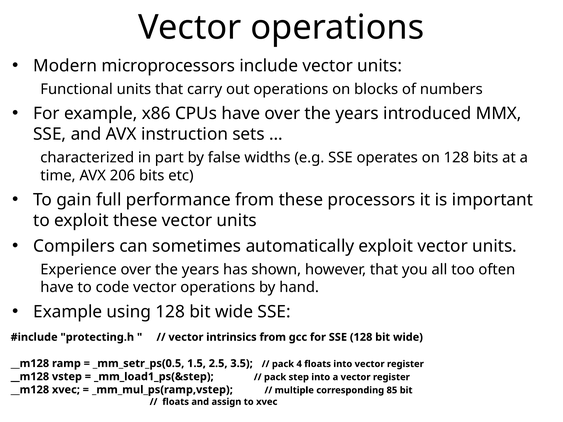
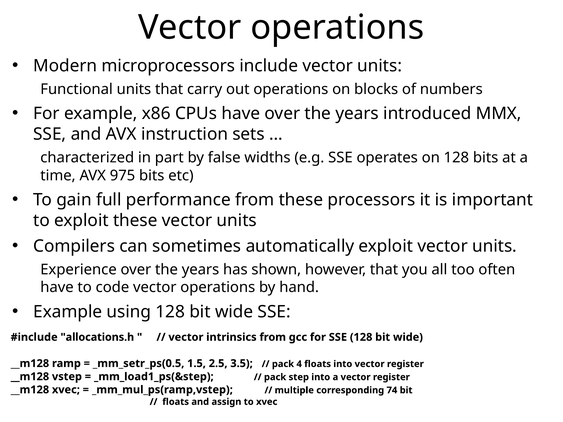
206: 206 -> 975 (123, 176)
protecting.h: protecting.h -> allocations.h (97, 337)
85: 85 -> 74 (392, 390)
